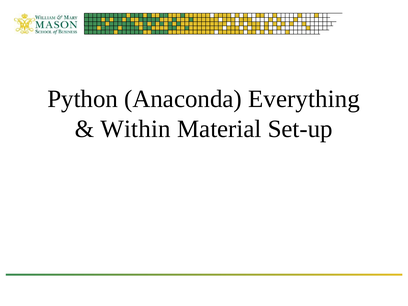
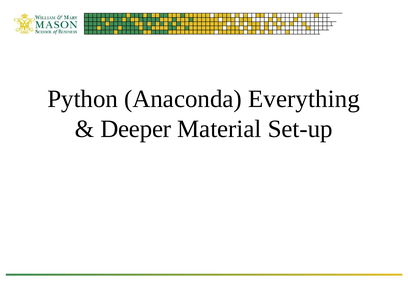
Within: Within -> Deeper (136, 129)
